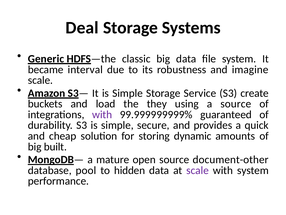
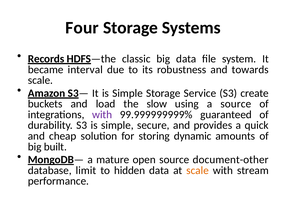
Deal: Deal -> Four (82, 28)
Generic: Generic -> Records (46, 59)
imagine: imagine -> towards (250, 69)
they: they -> slow (157, 104)
pool: pool -> limit (86, 170)
scale colour: purple -> orange (198, 170)
with system: system -> stream (253, 170)
